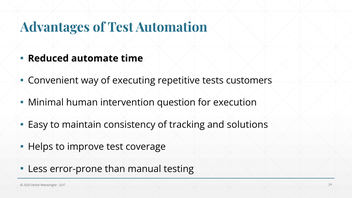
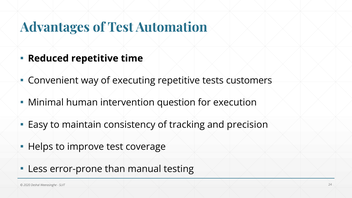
Reduced automate: automate -> repetitive (95, 58)
solutions: solutions -> precision (247, 125)
